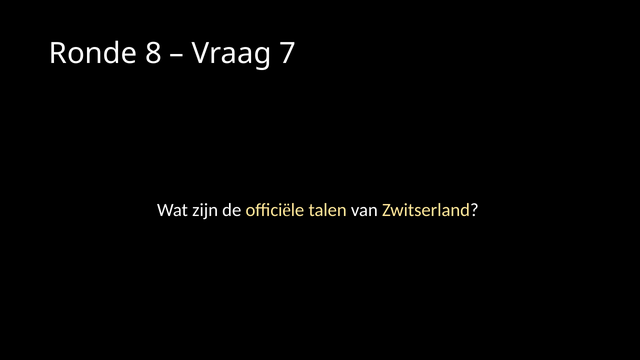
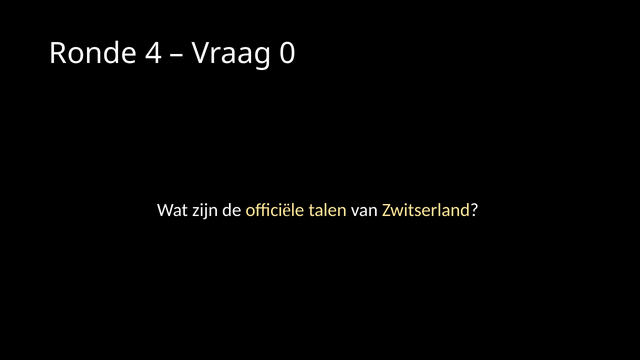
8: 8 -> 4 (153, 54)
7: 7 -> 0 (288, 54)
